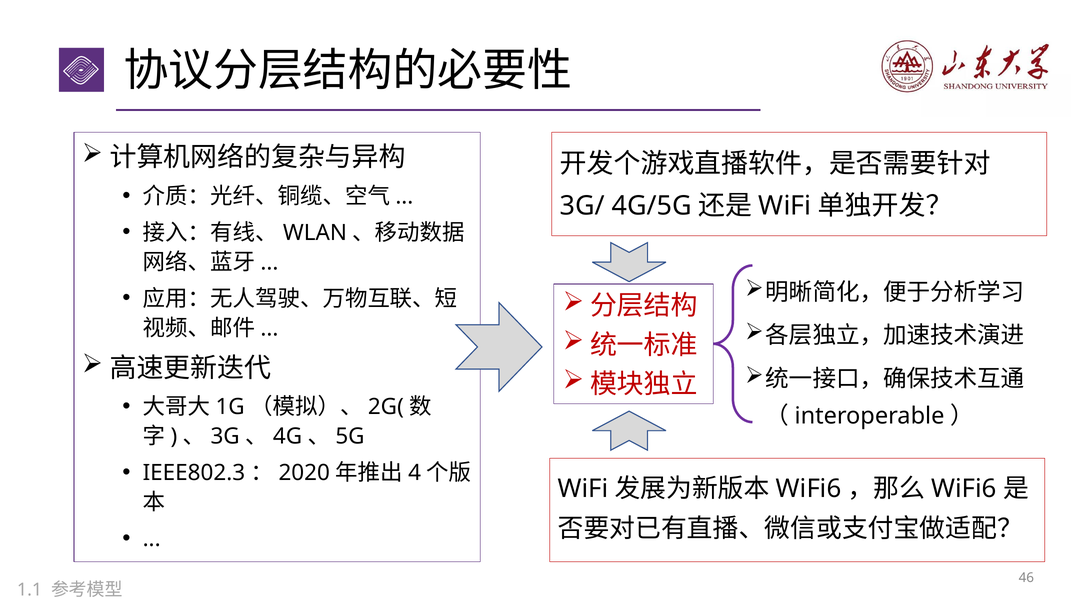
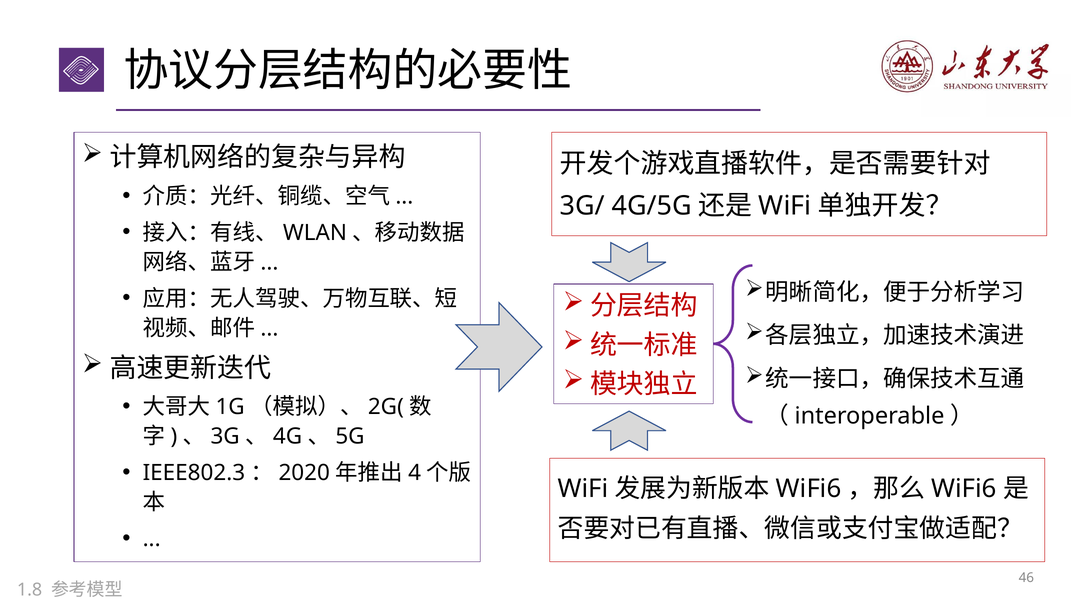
1.1: 1.1 -> 1.8 (30, 590)
